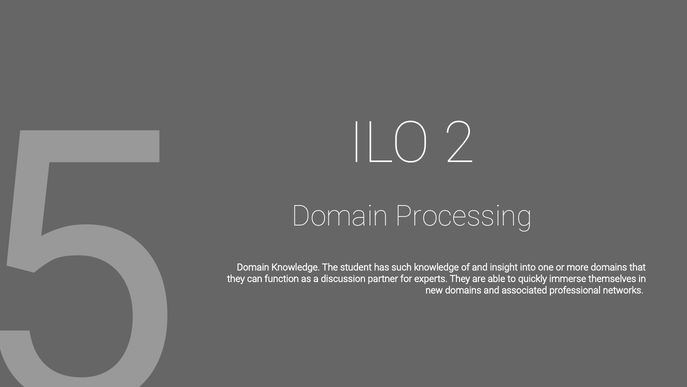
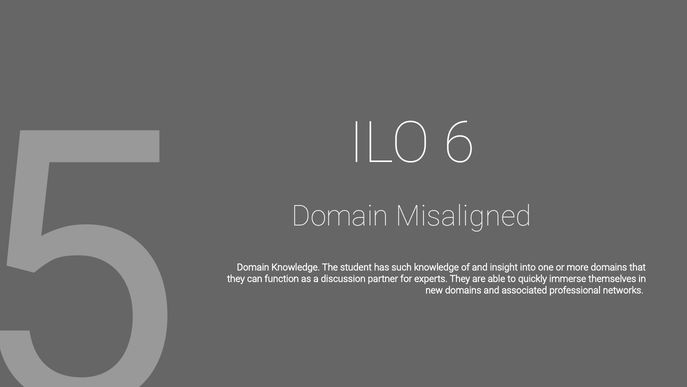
2: 2 -> 6 (459, 143)
Processing: Processing -> Misaligned (464, 216)
